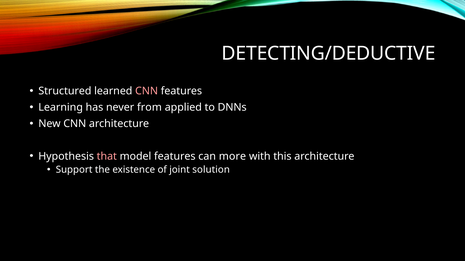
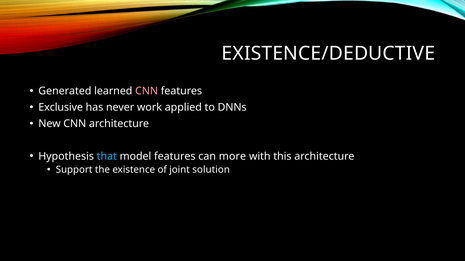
DETECTING/DEDUCTIVE: DETECTING/DEDUCTIVE -> EXISTENCE/DEDUCTIVE (328, 54)
Structured: Structured -> Generated (65, 91)
Learning: Learning -> Exclusive (61, 107)
from: from -> work (149, 107)
that colour: pink -> light blue (107, 157)
